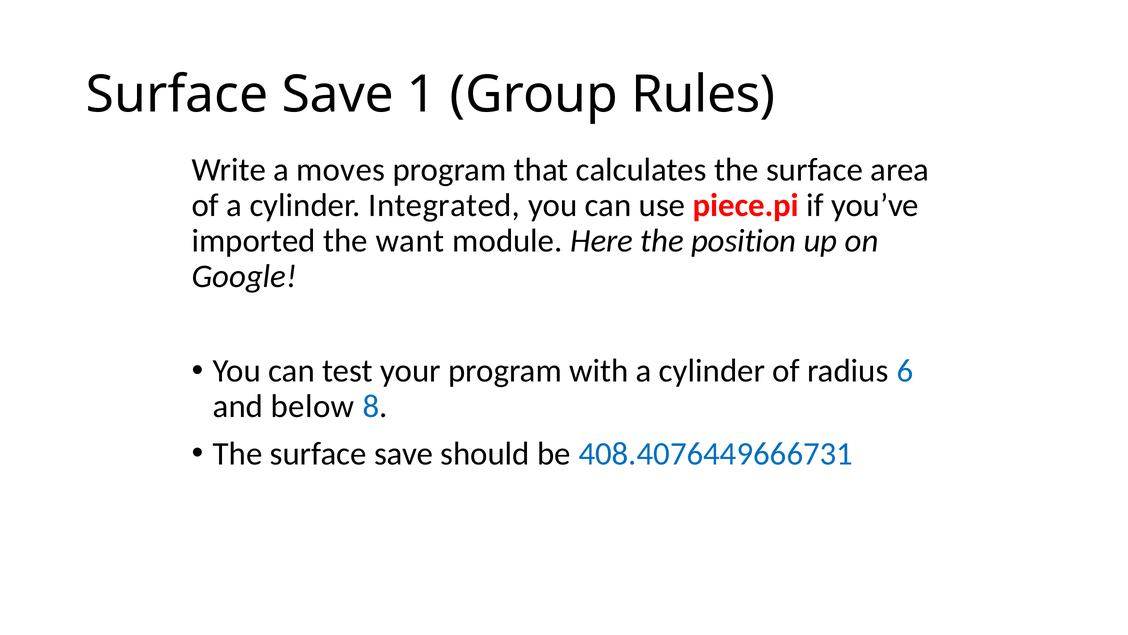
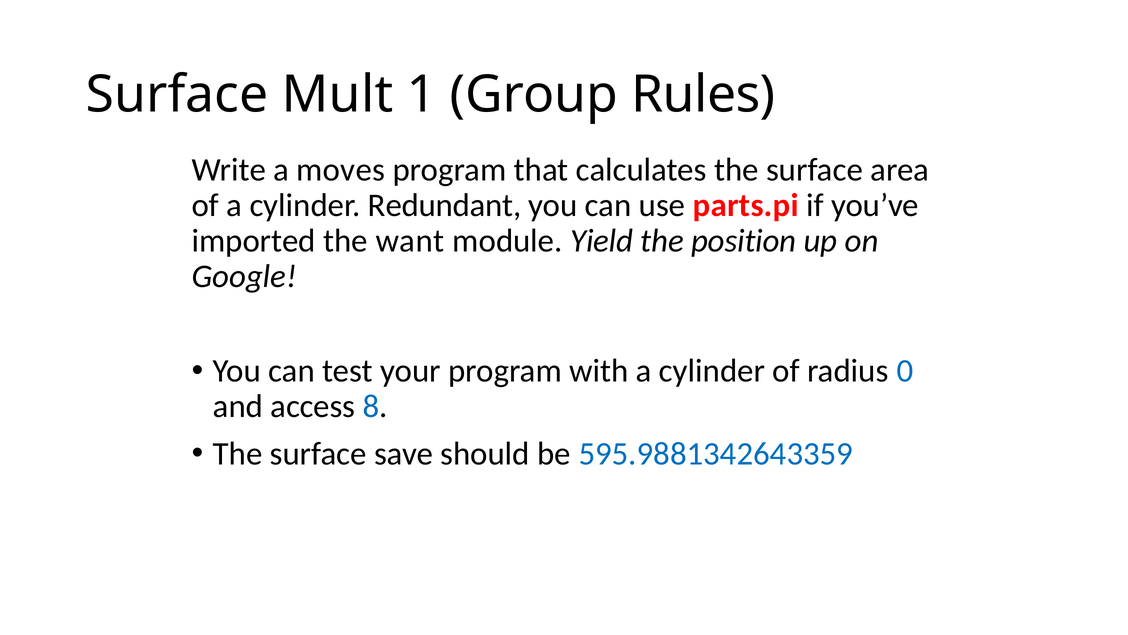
Save: Save -> Mult (337, 95)
Integrated: Integrated -> Redundant (445, 205)
piece.pi: piece.pi -> parts.pi (746, 205)
Here: Here -> Yield (602, 241)
6: 6 -> 0 (905, 371)
below: below -> access (313, 406)
408.4076449666731: 408.4076449666731 -> 595.9881342643359 (716, 453)
